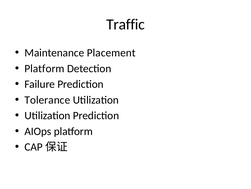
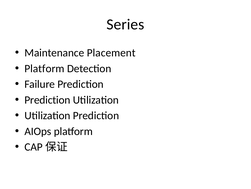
Traffic: Traffic -> Series (125, 24)
Tolerance: Tolerance -> Prediction (47, 100)
